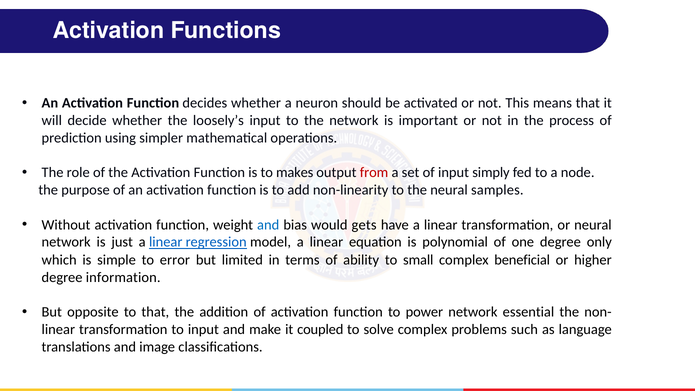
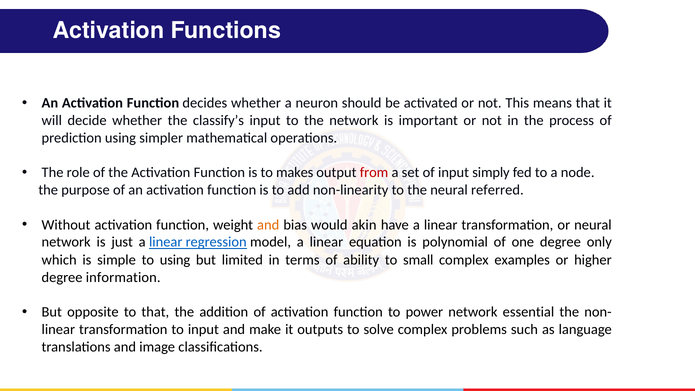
loosely’s: loosely’s -> classify’s (218, 121)
samples: samples -> referred (497, 190)
and colour: blue -> orange (268, 225)
gets: gets -> akin (364, 225)
to error: error -> using (175, 260)
beneficial: beneficial -> examples (522, 260)
coupled: coupled -> outputs (320, 329)
